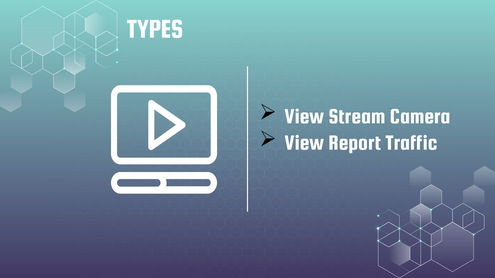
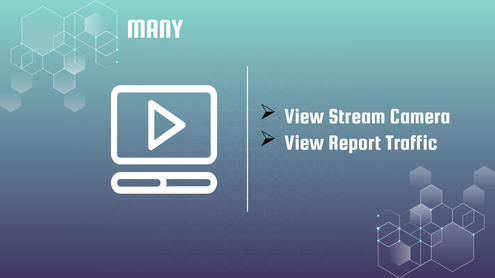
TYPES: TYPES -> MANY (155, 29)
